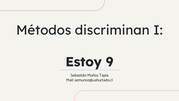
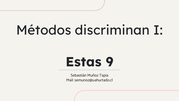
Estoy: Estoy -> Estas (84, 62)
